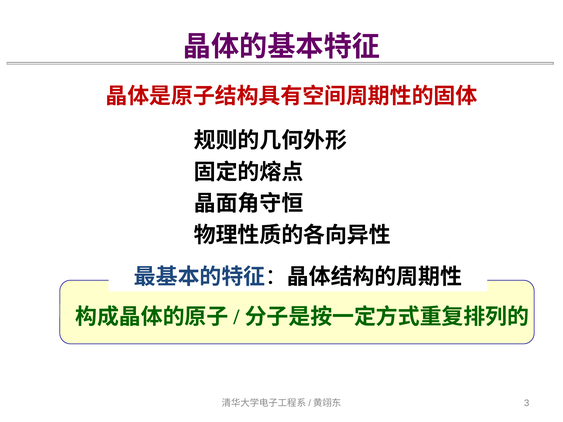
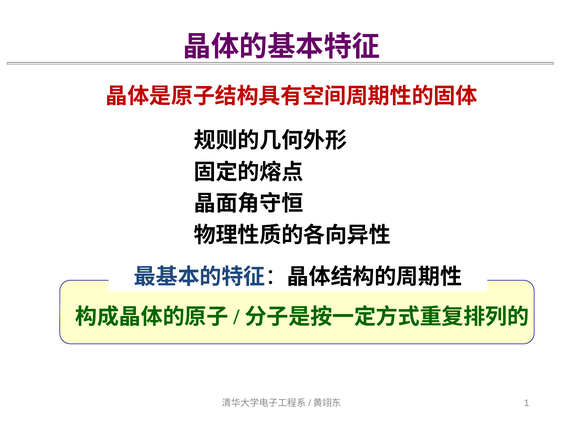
3: 3 -> 1 (527, 403)
